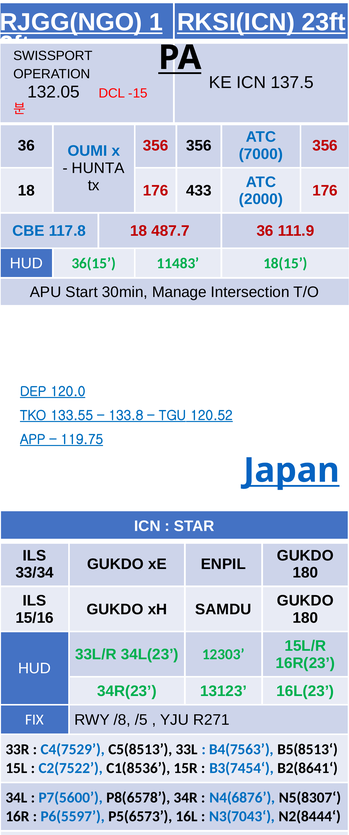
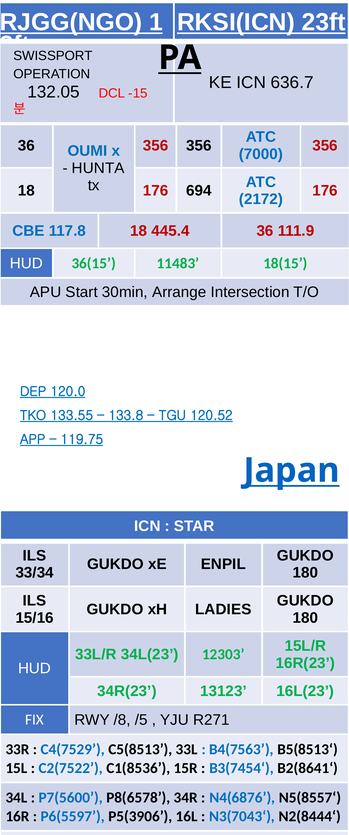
137.5: 137.5 -> 636.7 (292, 82)
433: 433 -> 694 (199, 191)
2000: 2000 -> 2172 (261, 199)
487.7: 487.7 -> 445.4 (170, 231)
Manage: Manage -> Arrange (179, 292)
SAMDU: SAMDU -> LADIES (223, 609)
N5(8307‘: N5(8307‘ -> N5(8557‘ (310, 798)
P5(6573: P5(6573 -> P5(3906 (140, 816)
